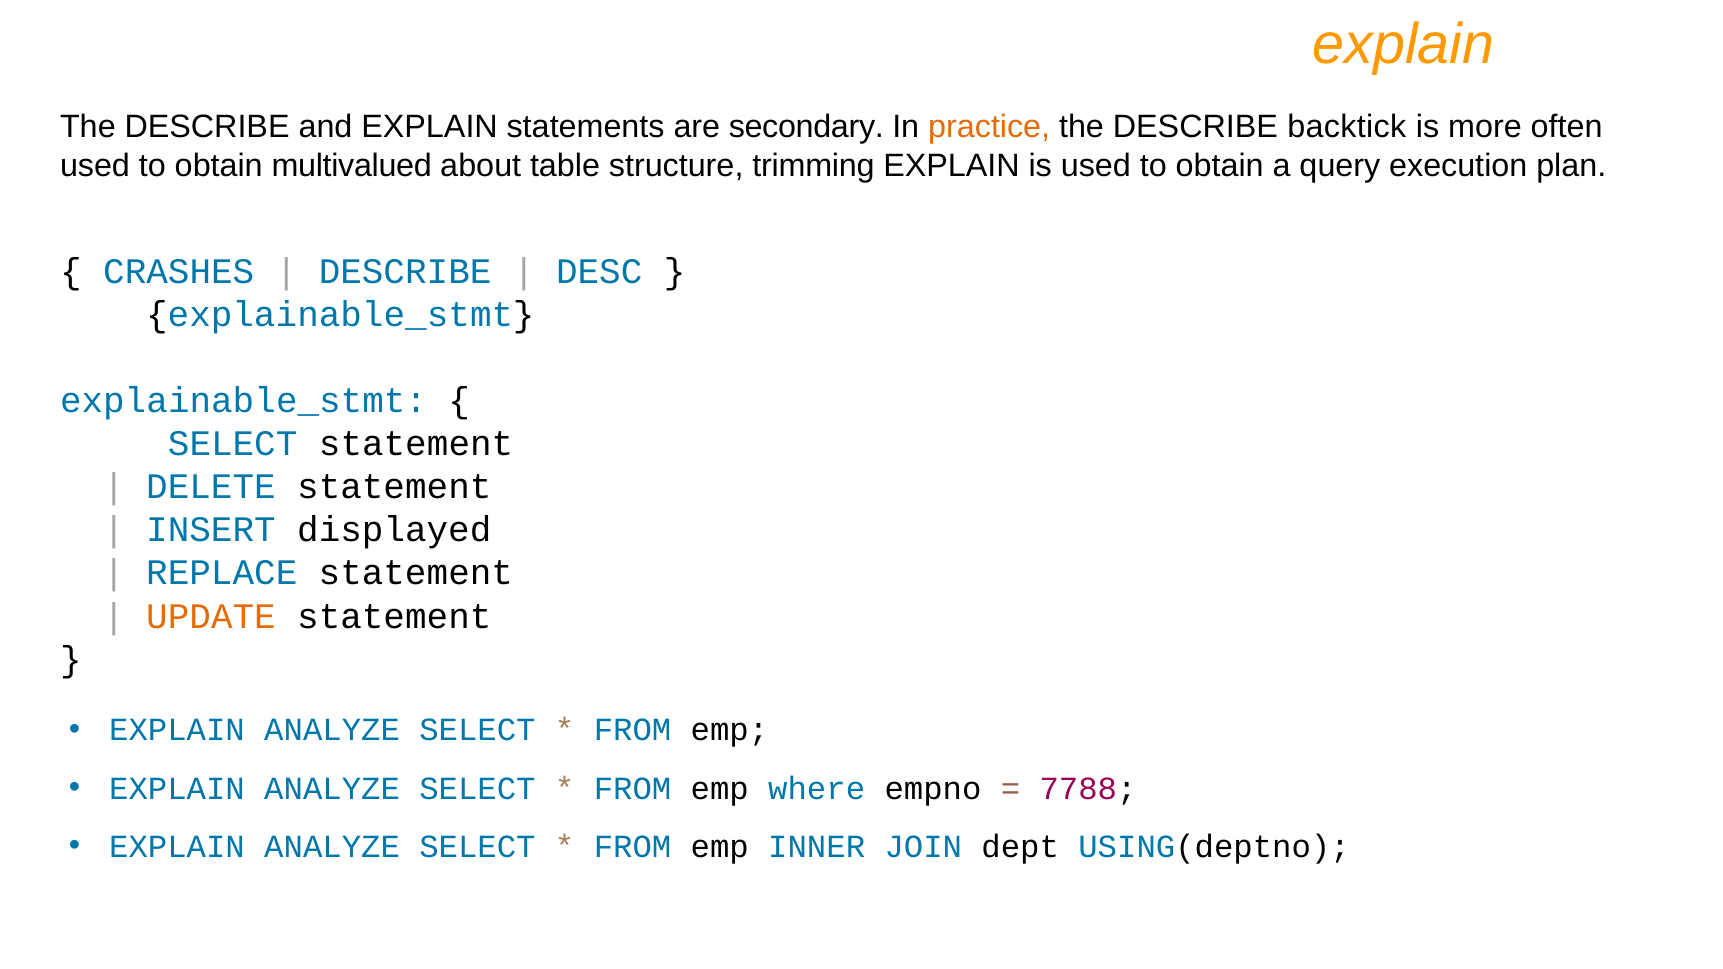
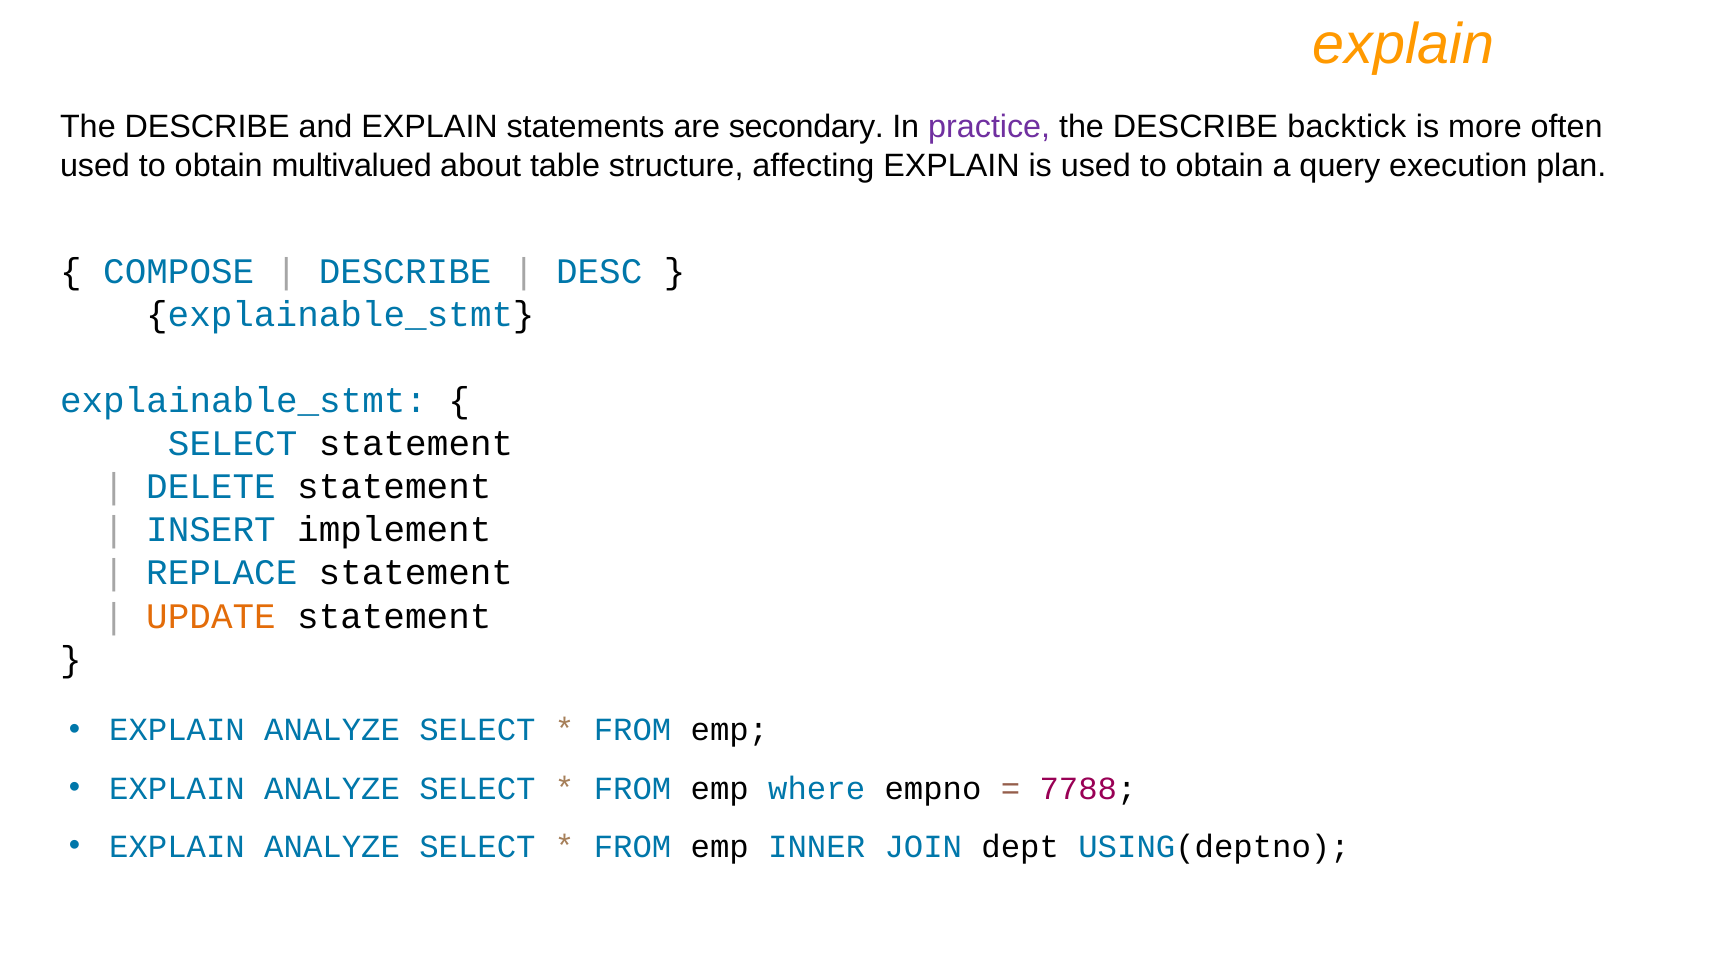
practice colour: orange -> purple (989, 127)
trimming: trimming -> affecting (813, 166)
CRASHES: CRASHES -> COMPOSE (179, 272)
displayed: displayed -> implement (394, 530)
